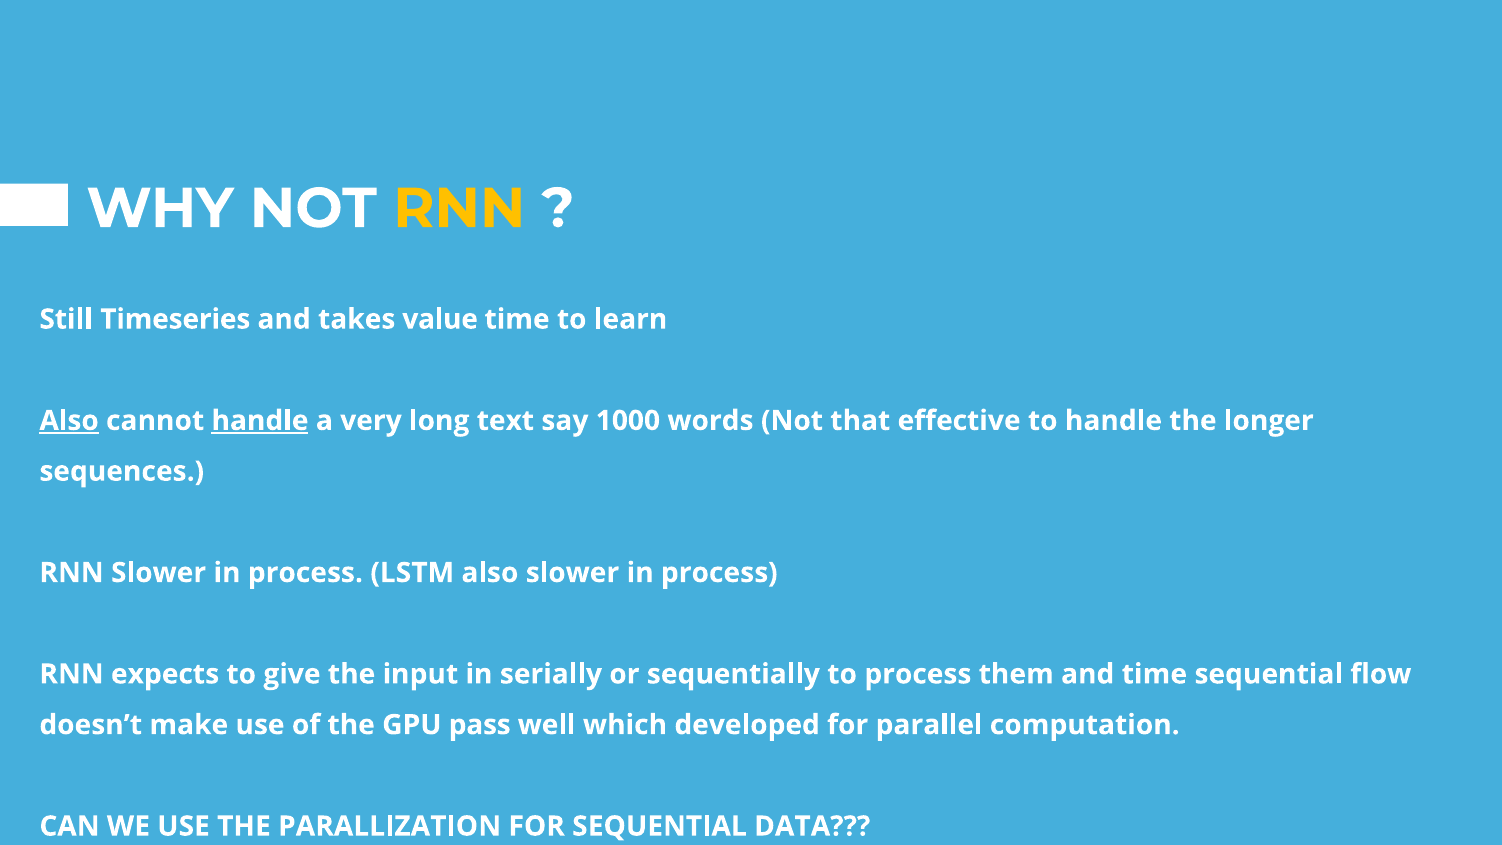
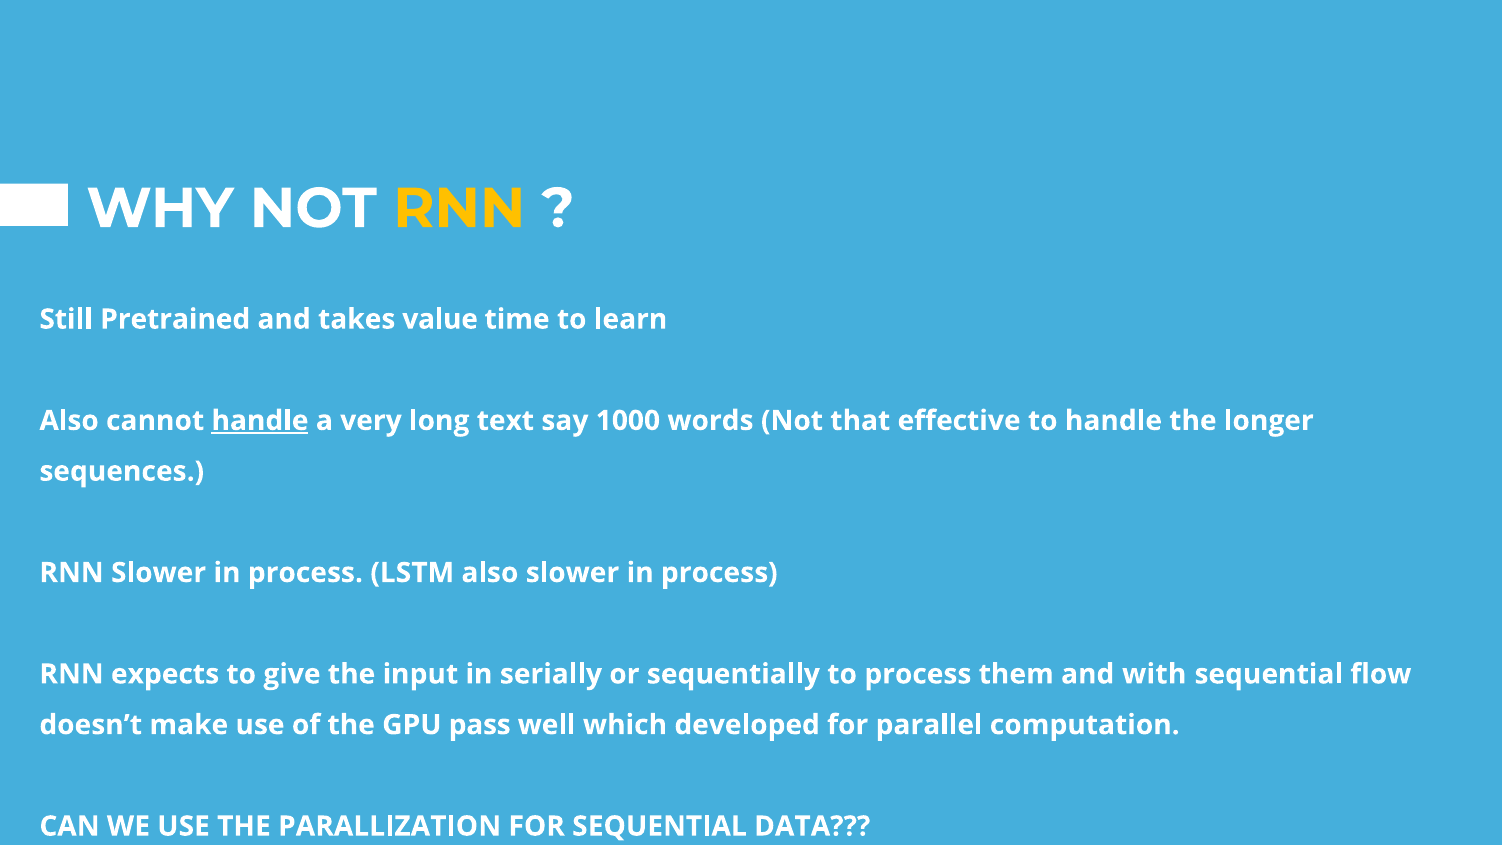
Timeseries: Timeseries -> Pretrained (175, 319)
Also underline: present -> none (69, 421)
and time: time -> with (1154, 674)
